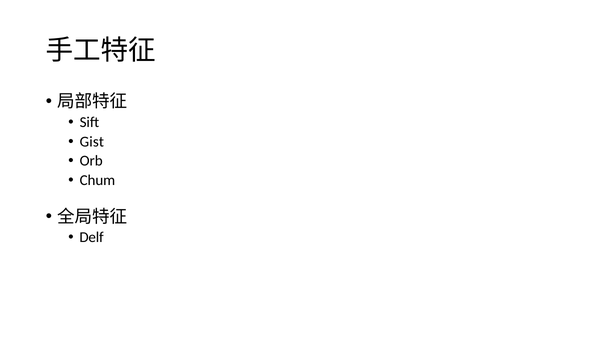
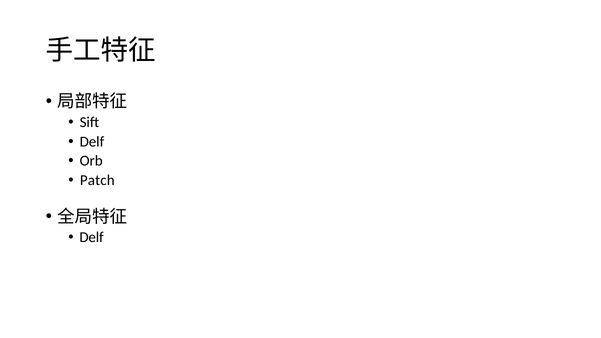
Gist: Gist -> Delf (92, 142)
Chum: Chum -> Patch (97, 180)
